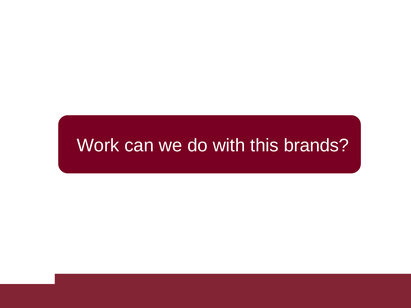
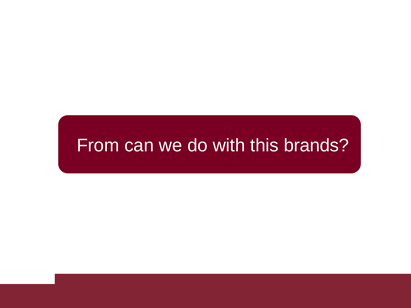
Work: Work -> From (98, 146)
